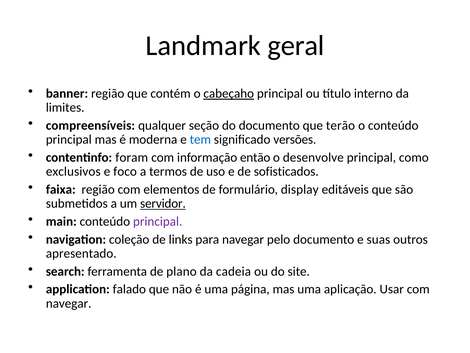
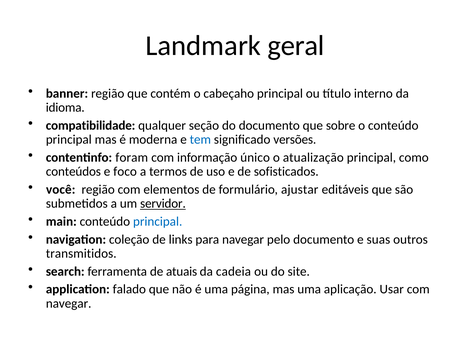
cabeçaho underline: present -> none (229, 93)
limites: limites -> idioma (65, 107)
compreensíveis: compreensíveis -> compatibilidade (91, 125)
terão: terão -> sobre (341, 125)
então: então -> único (255, 157)
desenvolve: desenvolve -> atualização (313, 157)
exclusivos: exclusivos -> conteúdos (73, 171)
faixa: faixa -> você (61, 189)
display: display -> ajustar (300, 189)
principal colour: purple -> blue (158, 221)
apresentado: apresentado -> transmitidos (81, 253)
plano: plano -> atuais (182, 271)
